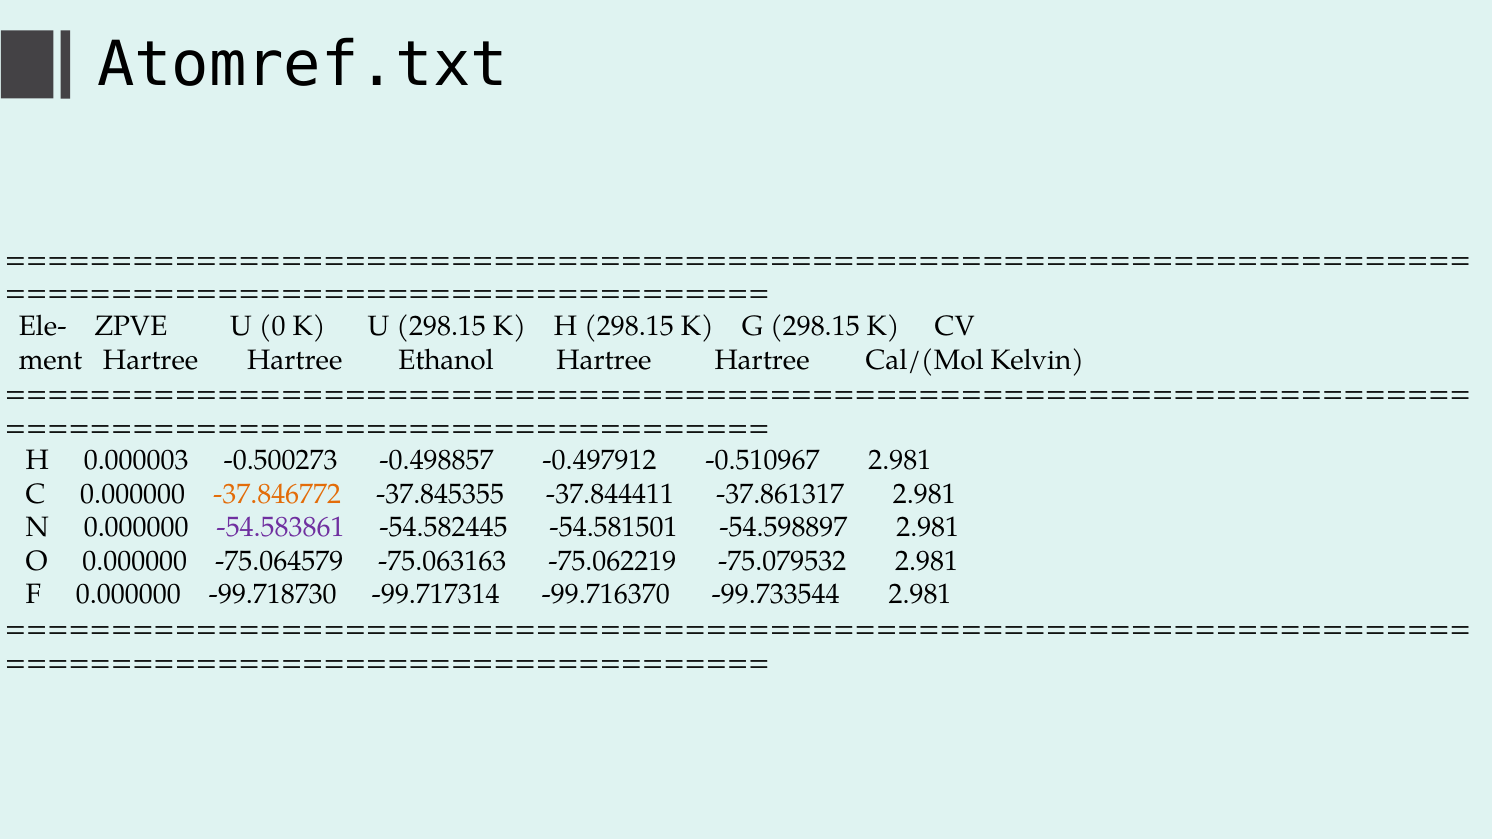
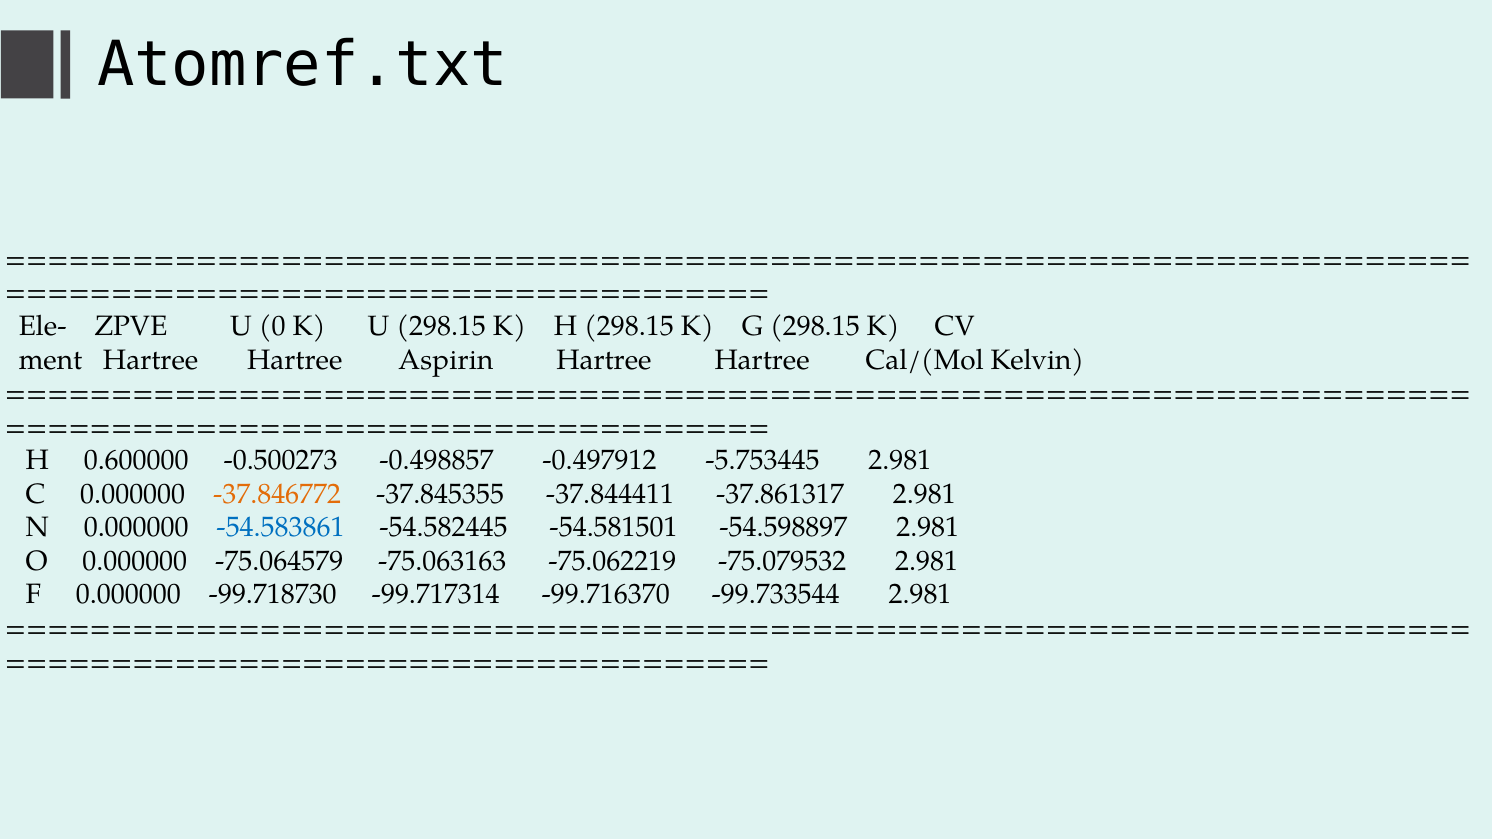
Ethanol: Ethanol -> Aspirin (446, 360)
0.000003: 0.000003 -> 0.600000 (136, 461)
-0.510967: -0.510967 -> -5.753445 (763, 461)
-54.583861 colour: purple -> blue (281, 528)
